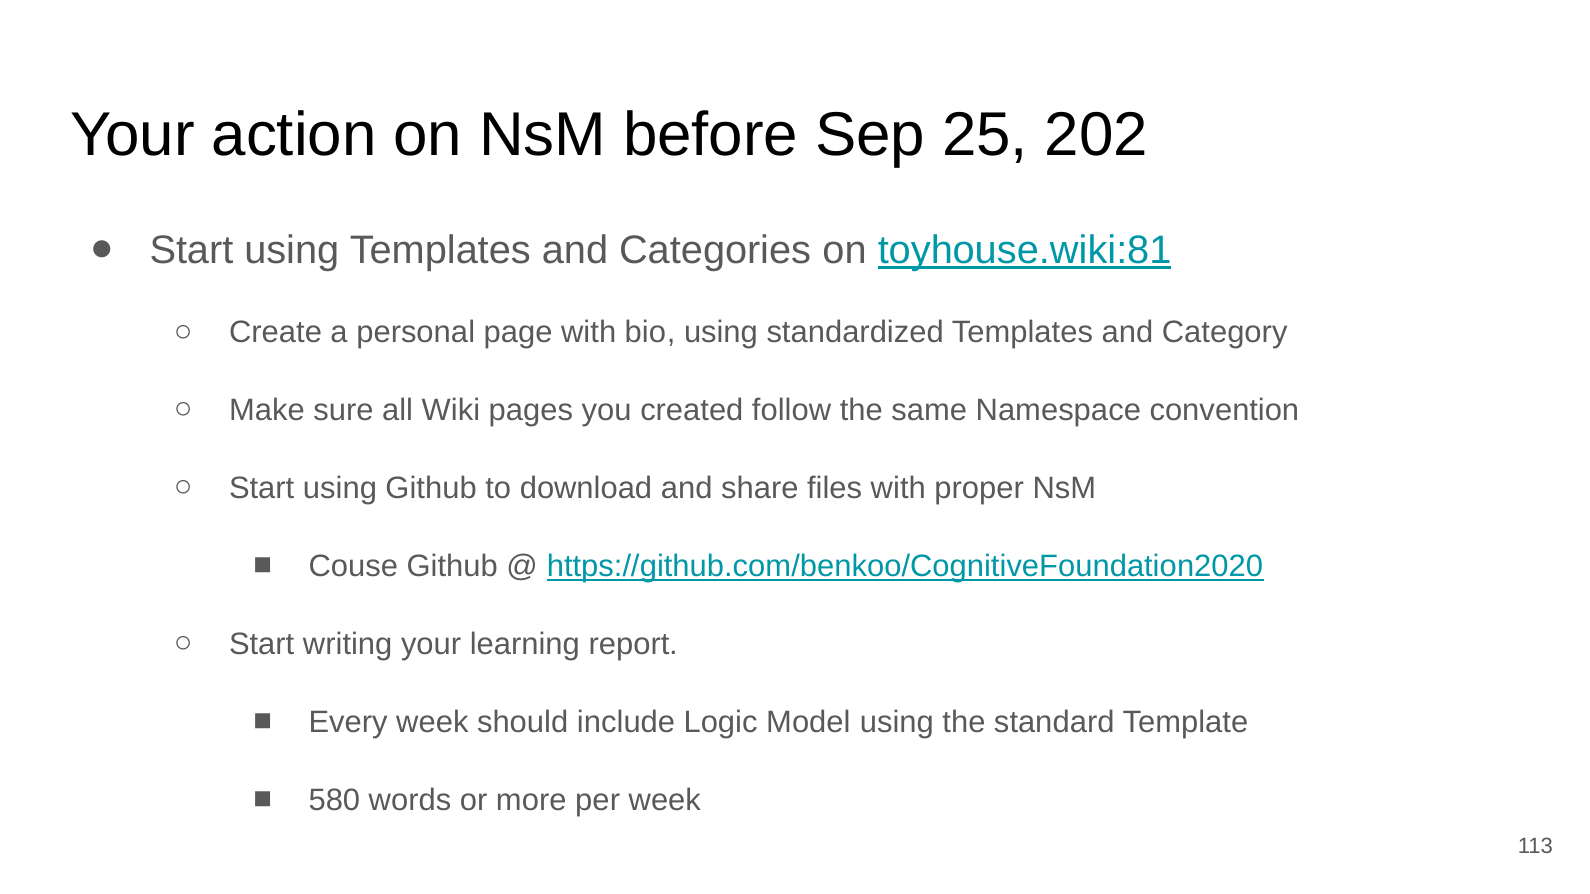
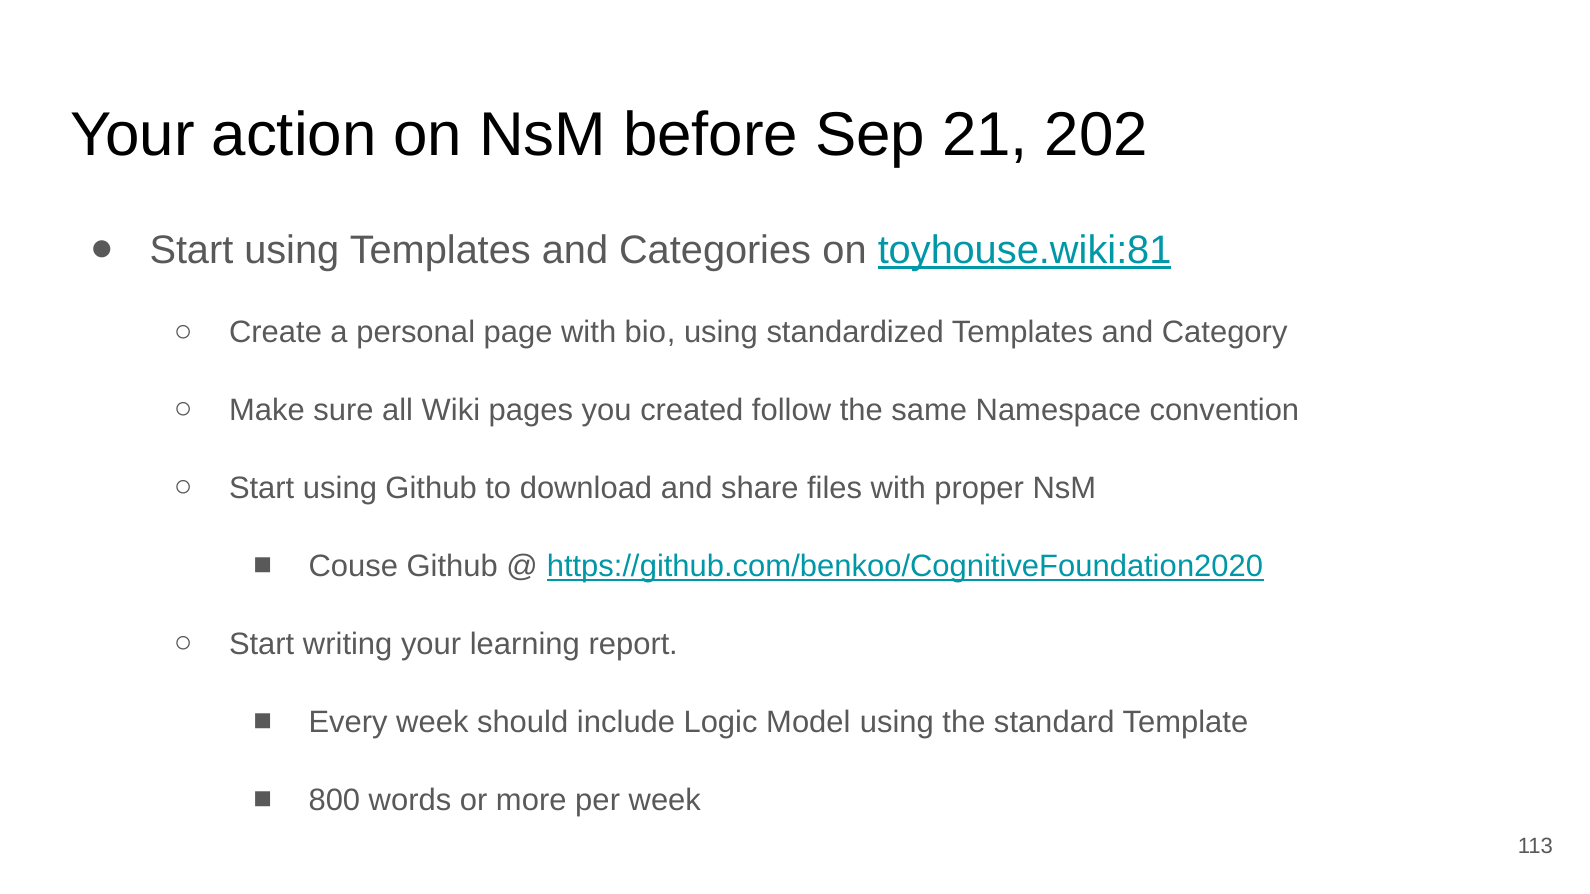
25: 25 -> 21 (985, 135)
580: 580 -> 800 (334, 800)
